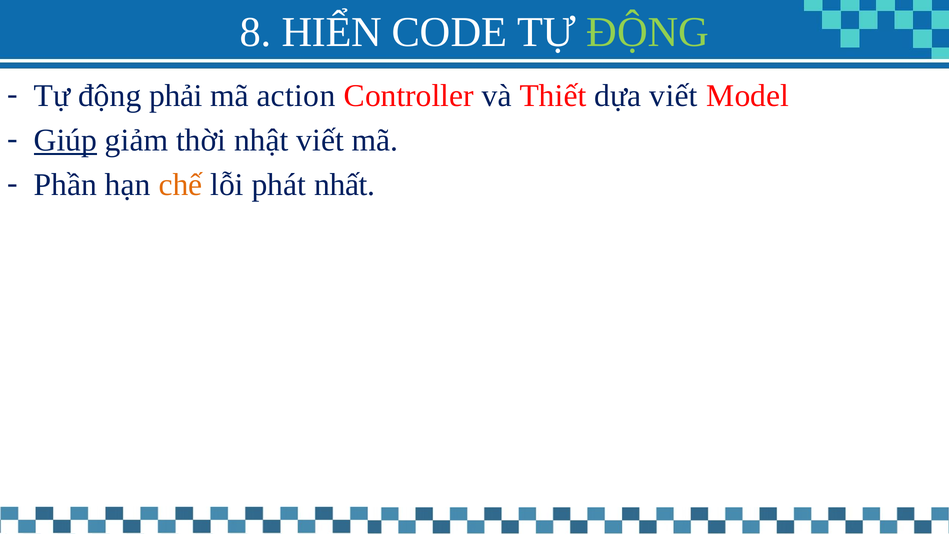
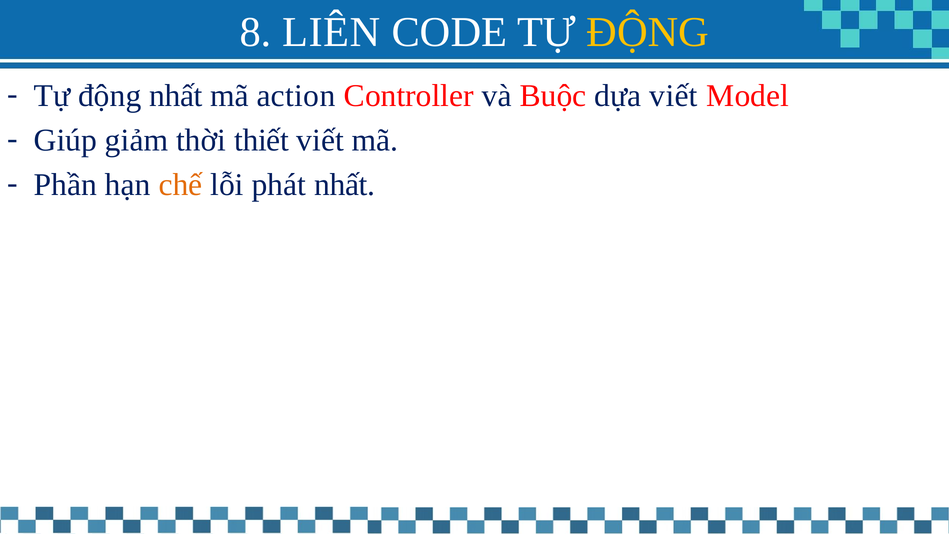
HIỂN: HIỂN -> LIÊN (331, 32)
ĐỘNG colour: light green -> yellow (648, 32)
động phải: phải -> nhất (176, 96)
Thiết: Thiết -> Buộc (553, 96)
Giúp underline: present -> none (65, 140)
nhật: nhật -> thiết (261, 140)
